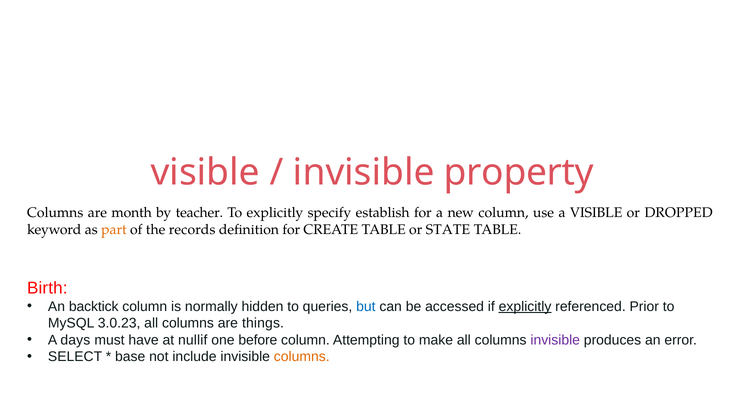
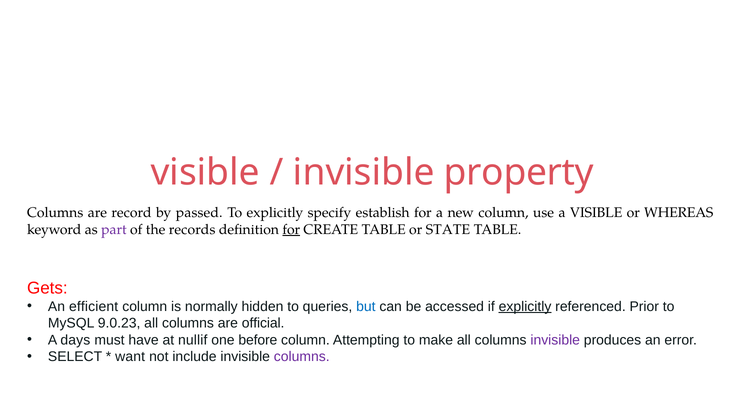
month: month -> record (132, 213)
teacher: teacher -> passed (199, 213)
DROPPED: DROPPED -> WHEREAS (679, 213)
part colour: orange -> purple (114, 229)
for underline: none -> present (291, 229)
Birth: Birth -> Gets (47, 288)
backtick: backtick -> efficient (94, 306)
3.0.23: 3.0.23 -> 9.0.23 (119, 323)
things: things -> official (263, 323)
base: base -> want (130, 356)
columns colour: orange -> purple (302, 356)
